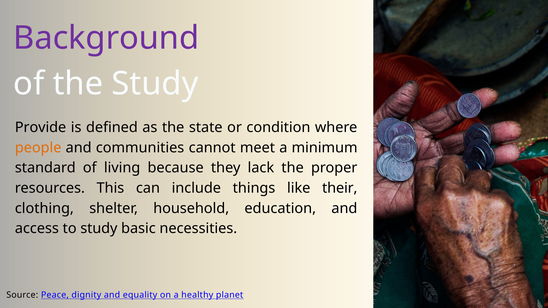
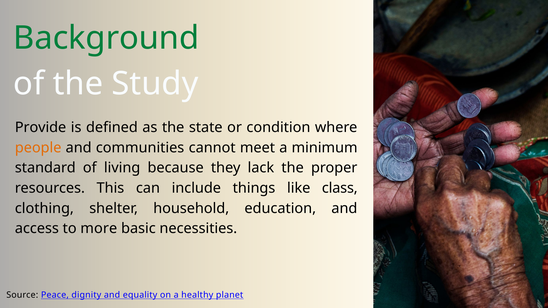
Background colour: purple -> green (106, 38)
their: their -> class (340, 188)
to study: study -> more (99, 229)
